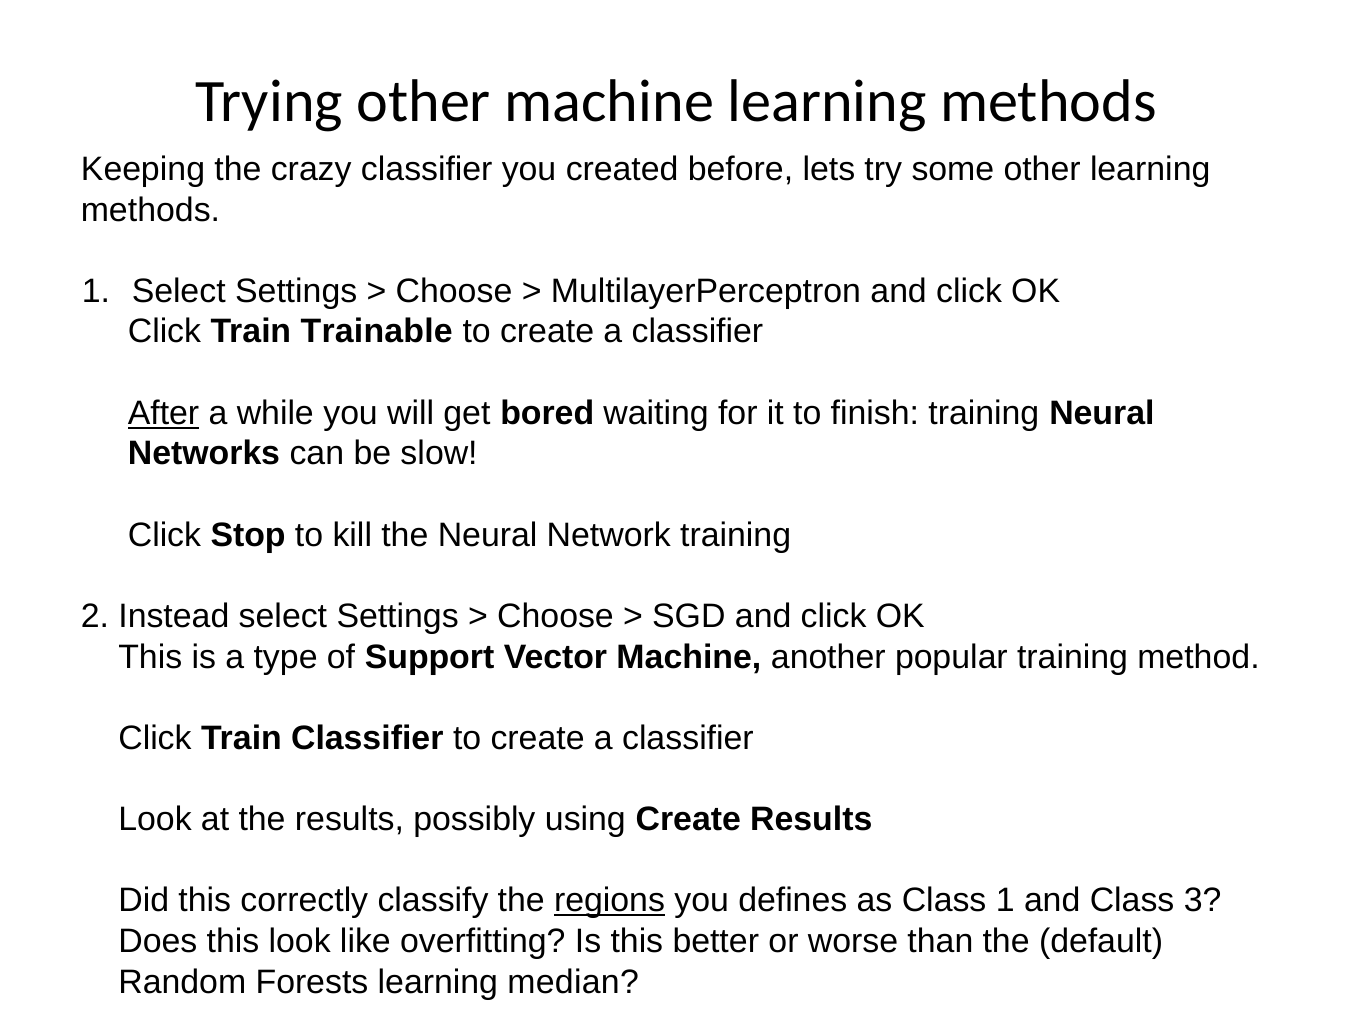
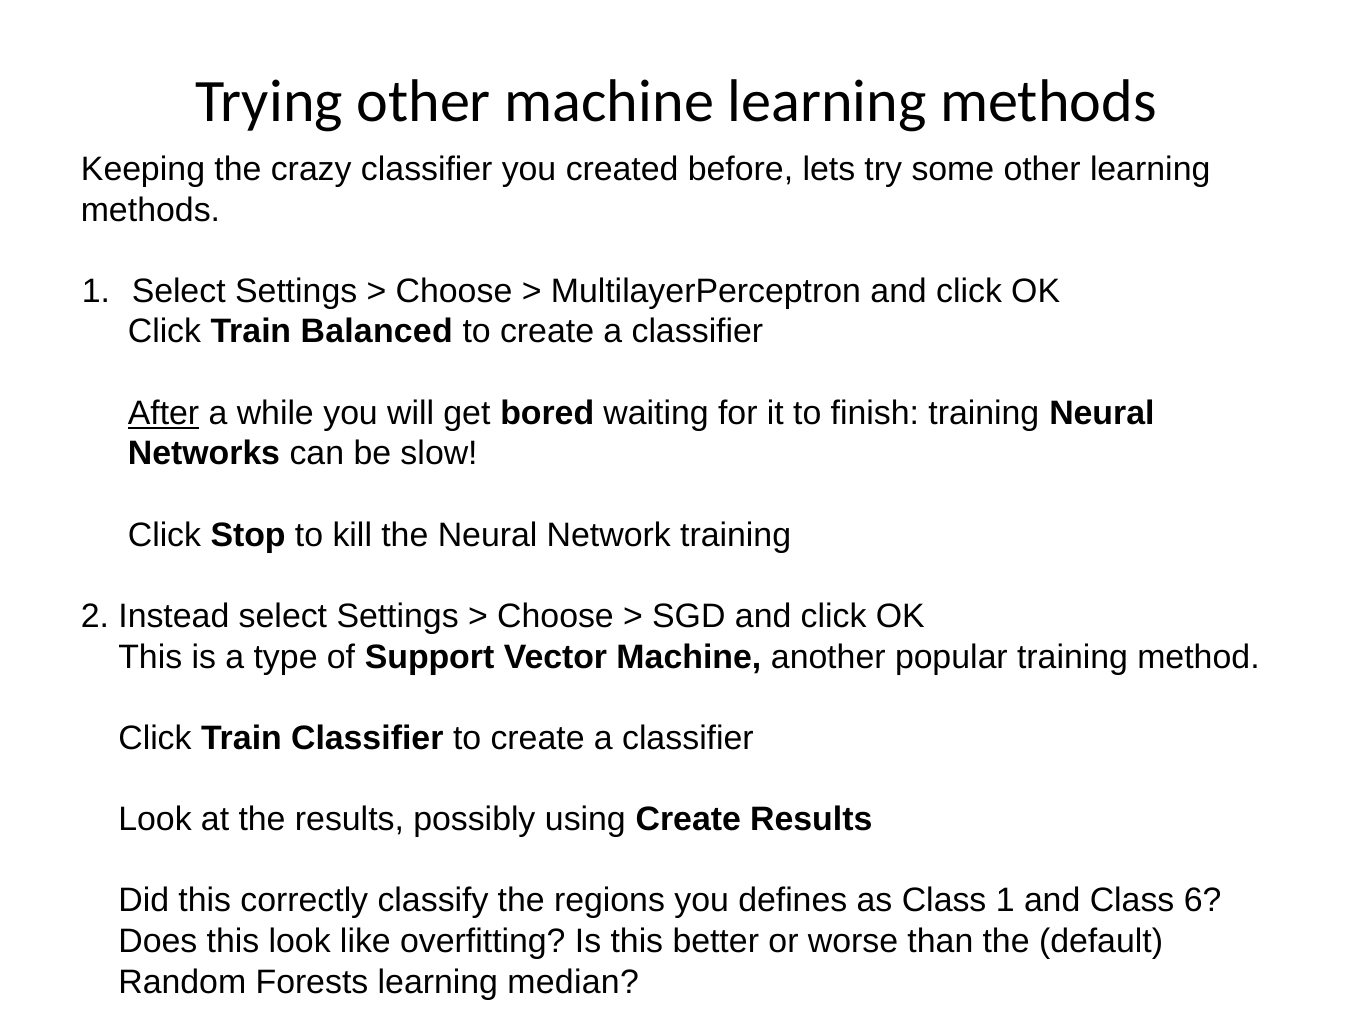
Trainable: Trainable -> Balanced (377, 332)
regions underline: present -> none (609, 900)
3: 3 -> 6 (1203, 900)
